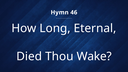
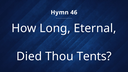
Wake: Wake -> Tents (94, 56)
